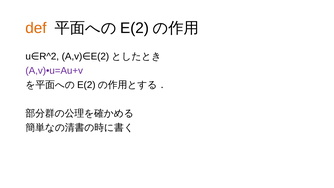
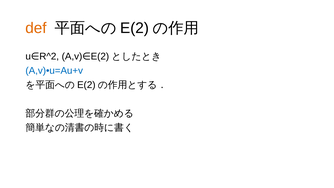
A,v)•u=Au+v colour: purple -> blue (54, 71)
